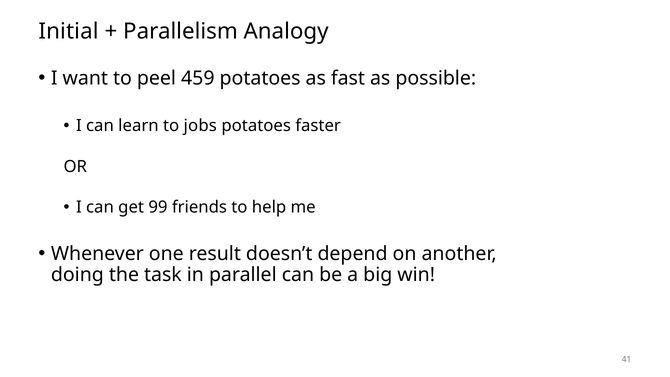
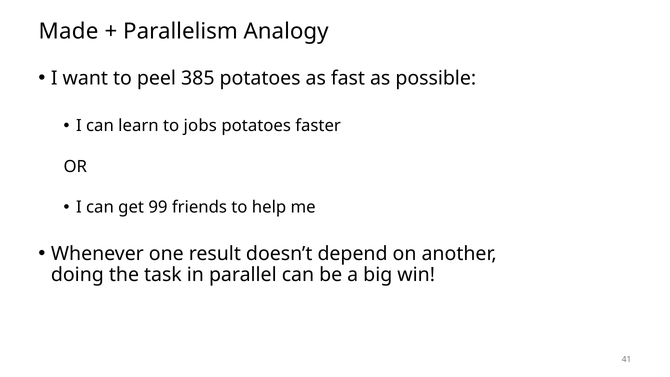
Initial: Initial -> Made (68, 31)
459: 459 -> 385 (198, 78)
